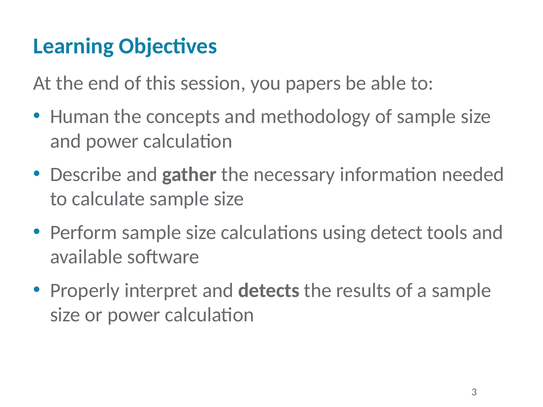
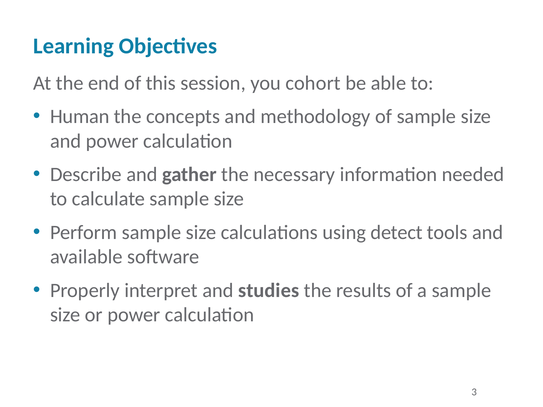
papers: papers -> cohort (313, 83)
detects: detects -> studies (269, 291)
